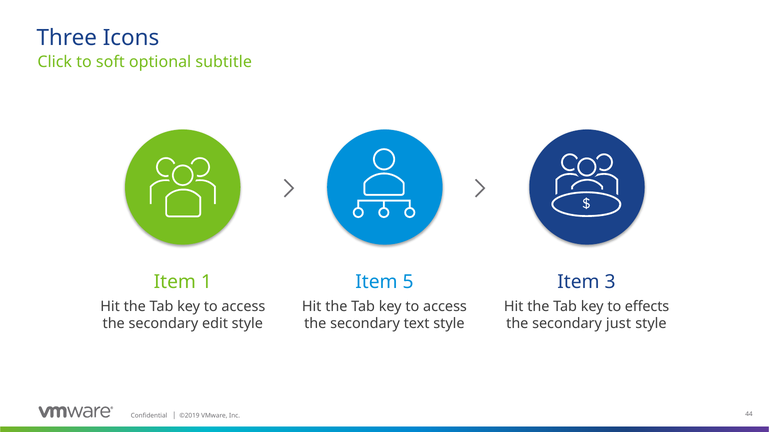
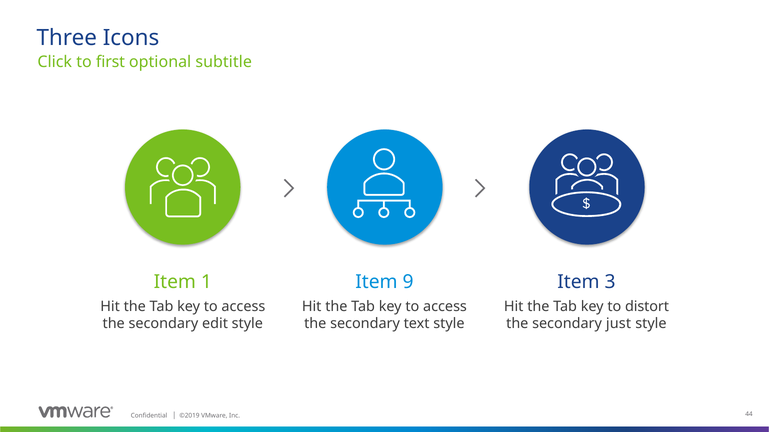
soft: soft -> first (110, 62)
5: 5 -> 9 (408, 282)
effects: effects -> distort (647, 307)
